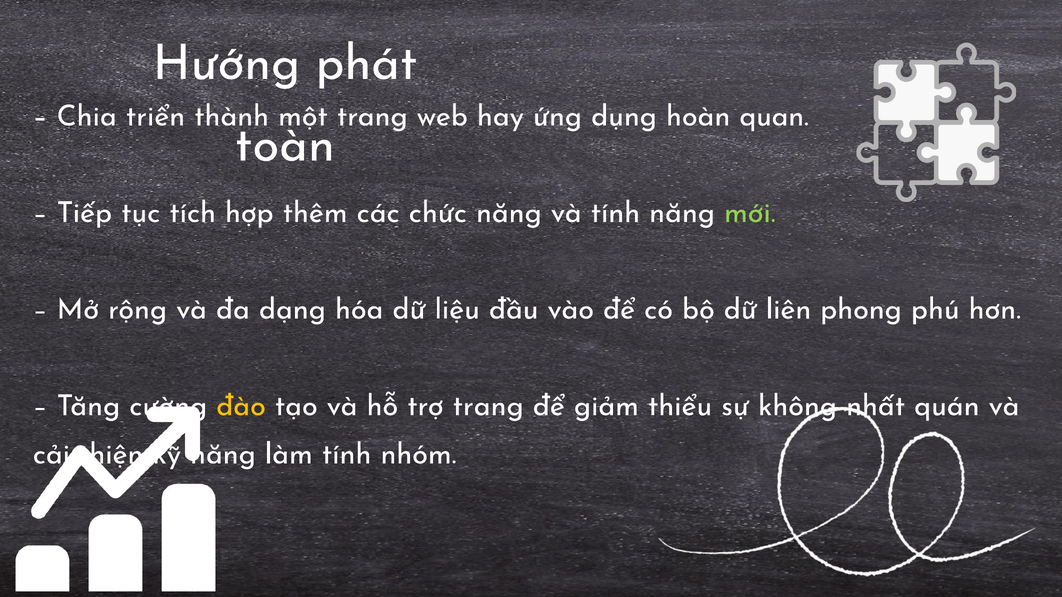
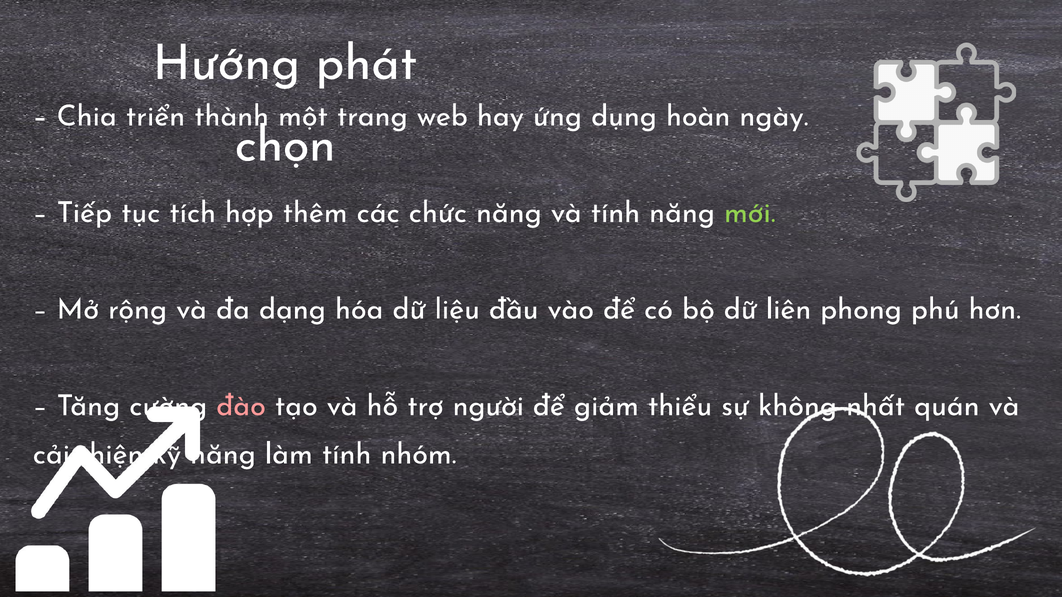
quan: quan -> ngày (774, 116)
toàn: toàn -> chọn (285, 145)
đào colour: yellow -> pink (241, 406)
trợ trang: trang -> người (488, 406)
